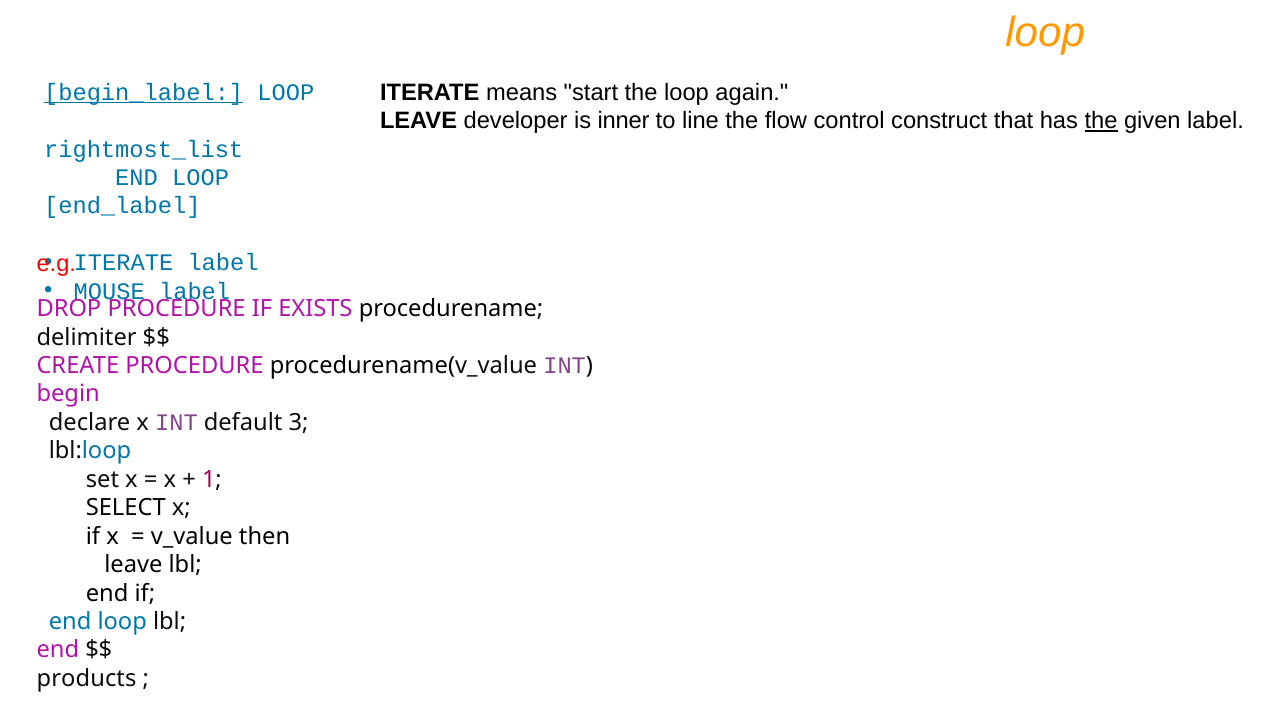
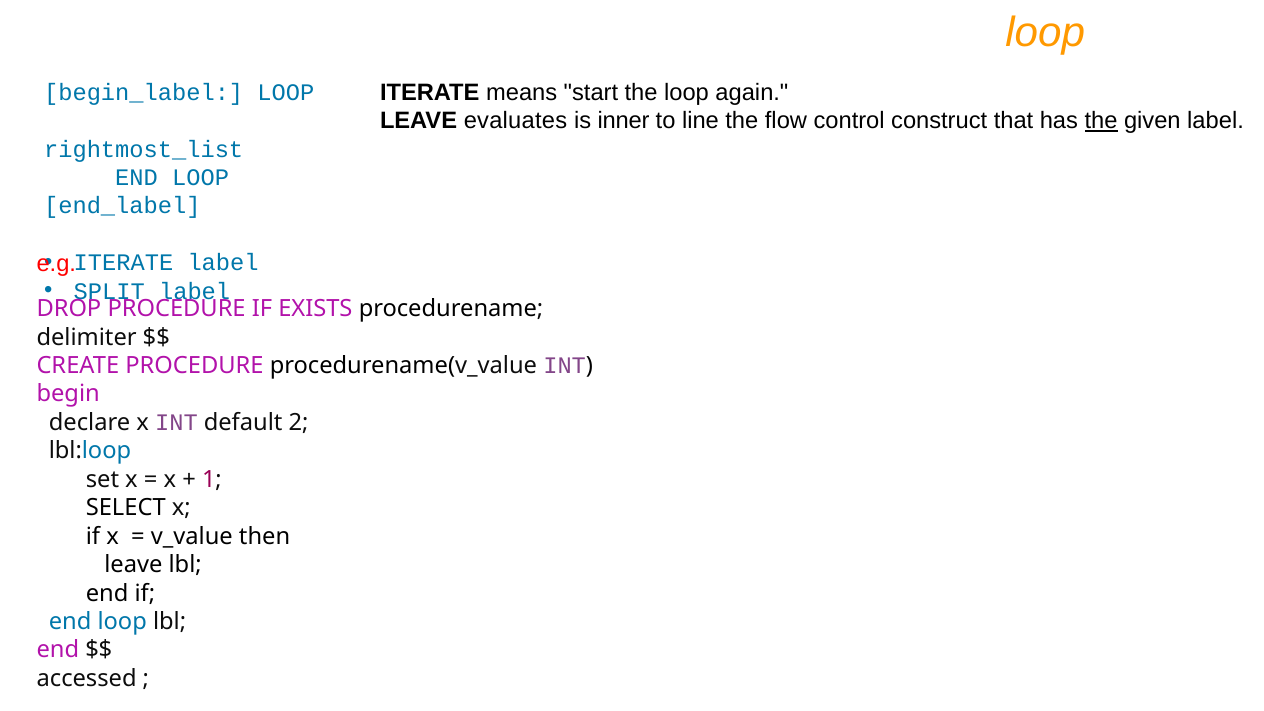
begin_label underline: present -> none (144, 92)
developer: developer -> evaluates (515, 121)
MOUSE: MOUSE -> SPLIT (109, 291)
3: 3 -> 2 (299, 423)
products: products -> accessed (87, 679)
